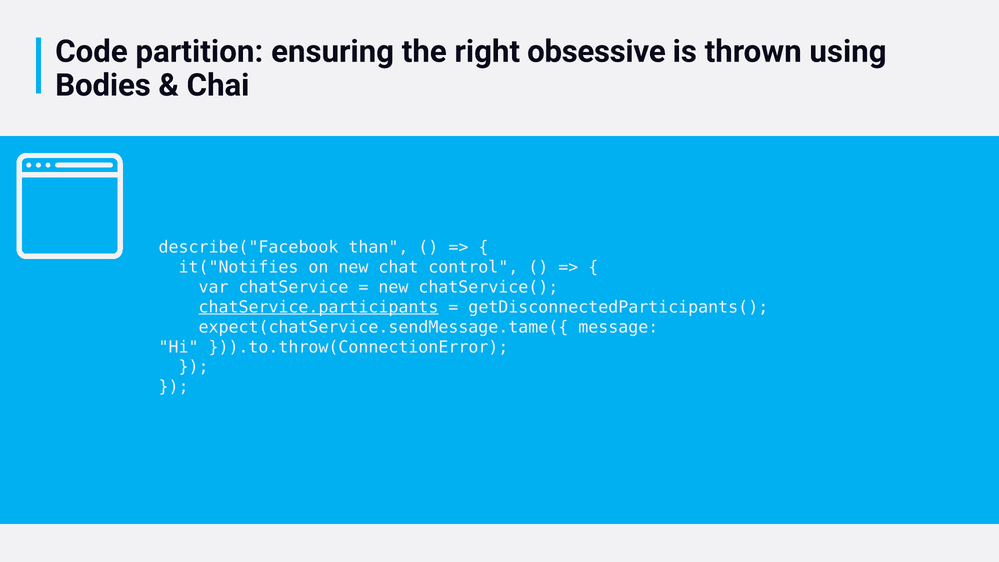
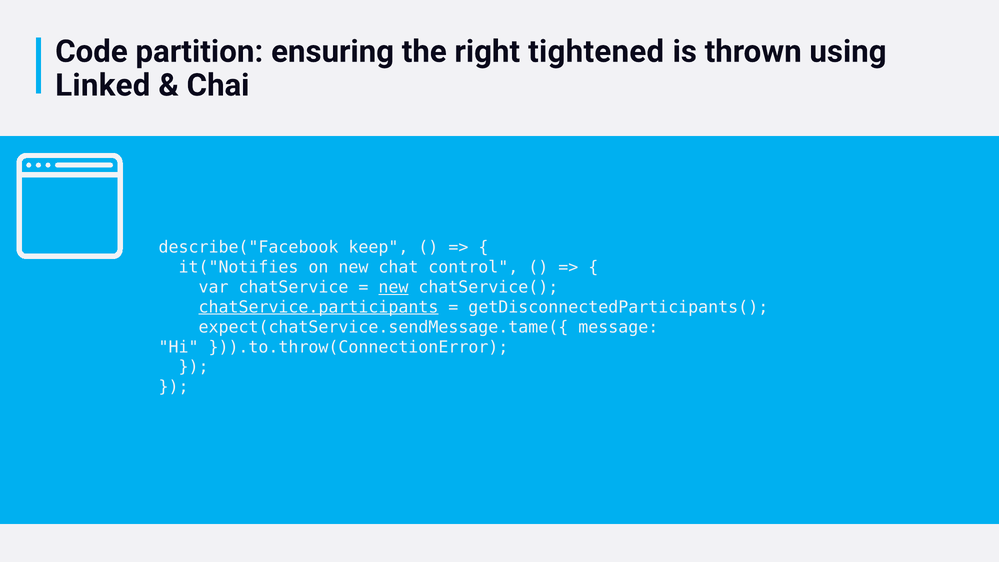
obsessive: obsessive -> tightened (596, 52)
Bodies: Bodies -> Linked (103, 85)
than: than -> keep (378, 247)
new underline: none -> present (393, 287)
